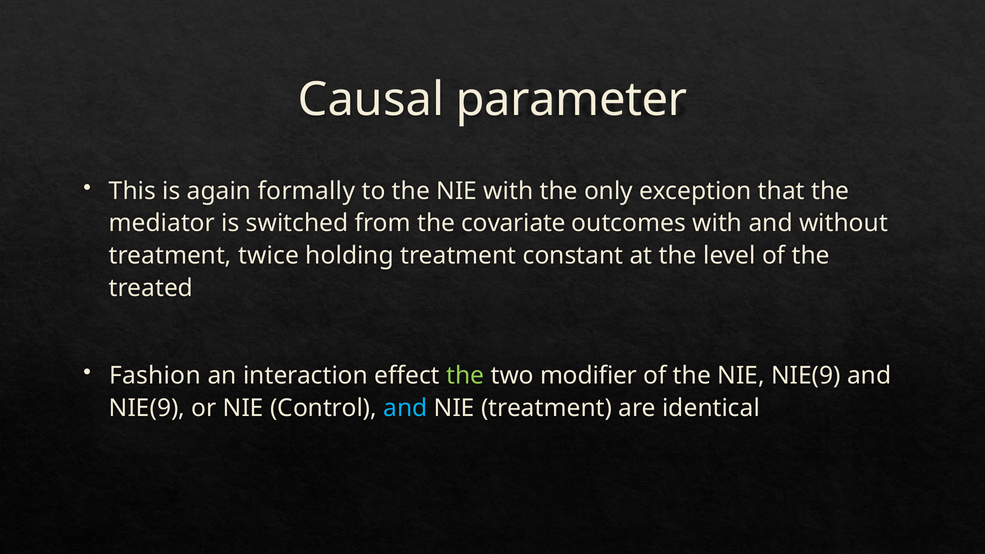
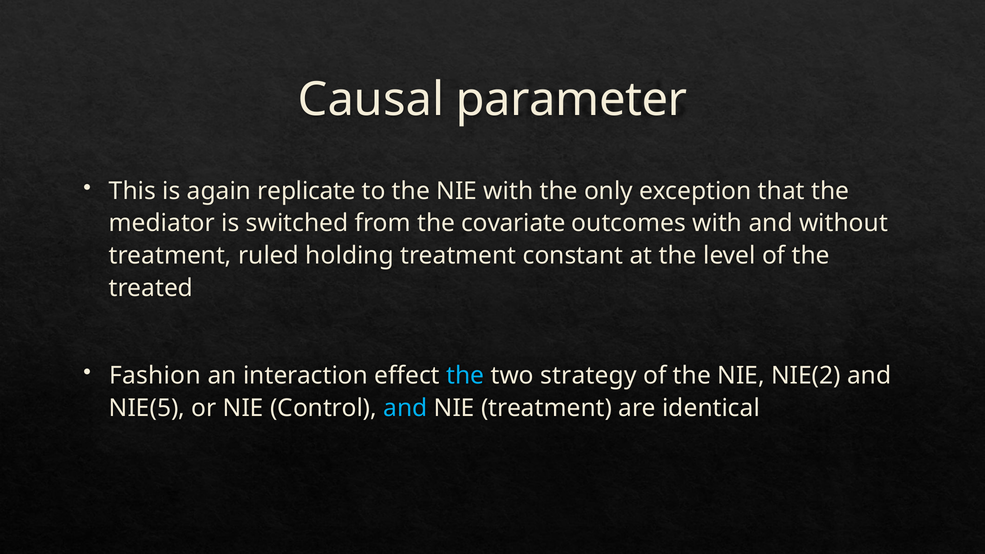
formally: formally -> replicate (307, 191)
twice: twice -> ruled (269, 256)
the colour: light green -> light blue (465, 375)
modifier: modifier -> strategy (588, 375)
NIE NIE(9: NIE(9 -> NIE(2 (806, 375)
NIE(9: NIE(9 -> NIE(5 (147, 408)
